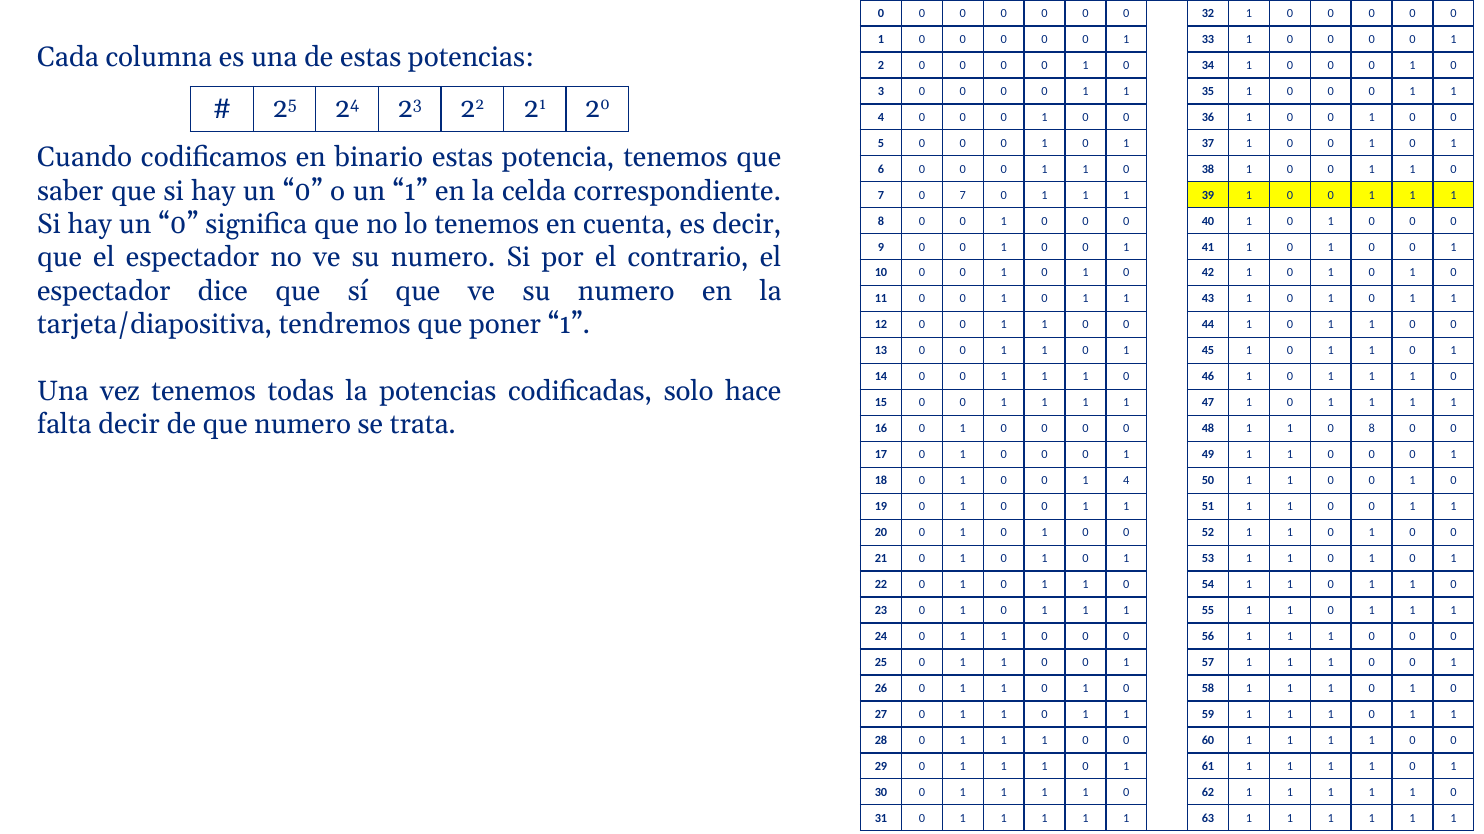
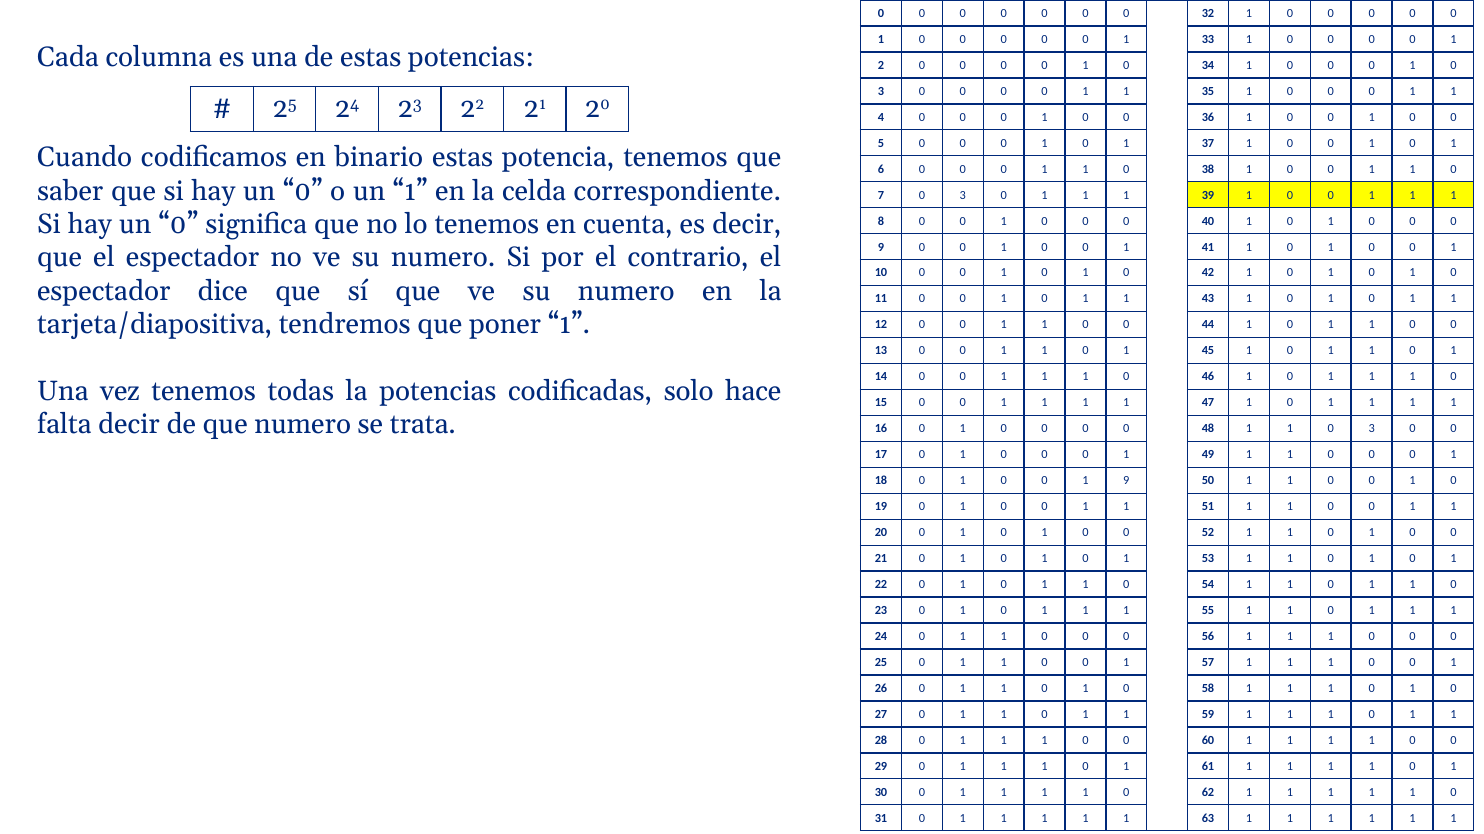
7 0 7: 7 -> 3 (963, 195)
1 1 0 8: 8 -> 3 (1372, 429)
0 1 4: 4 -> 9 (1126, 481)
